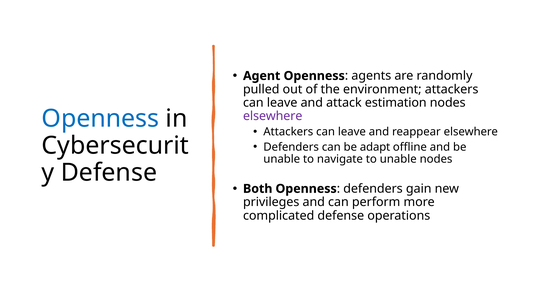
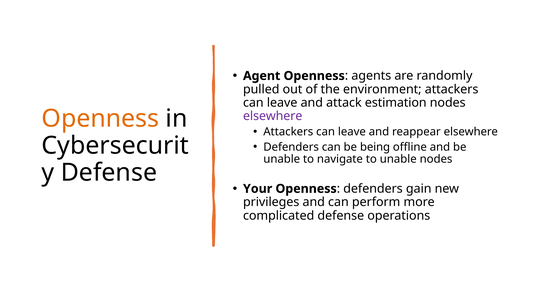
Openness colour: blue -> orange (100, 119)
adapt: adapt -> being (375, 147)
Both: Both -> Your (258, 189)
